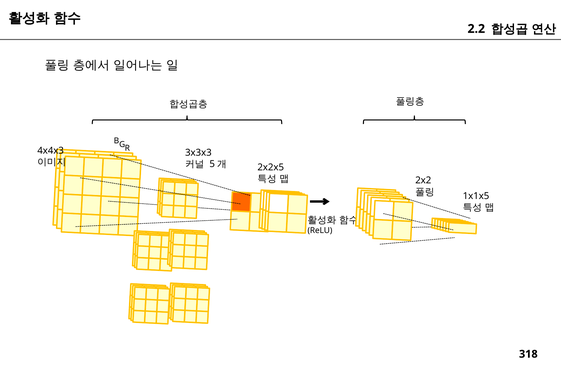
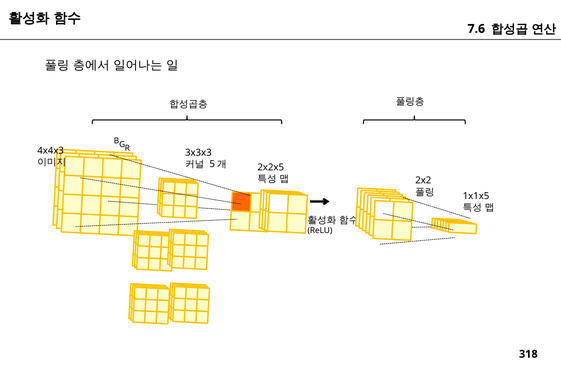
2.2: 2.2 -> 7.6 (476, 29)
